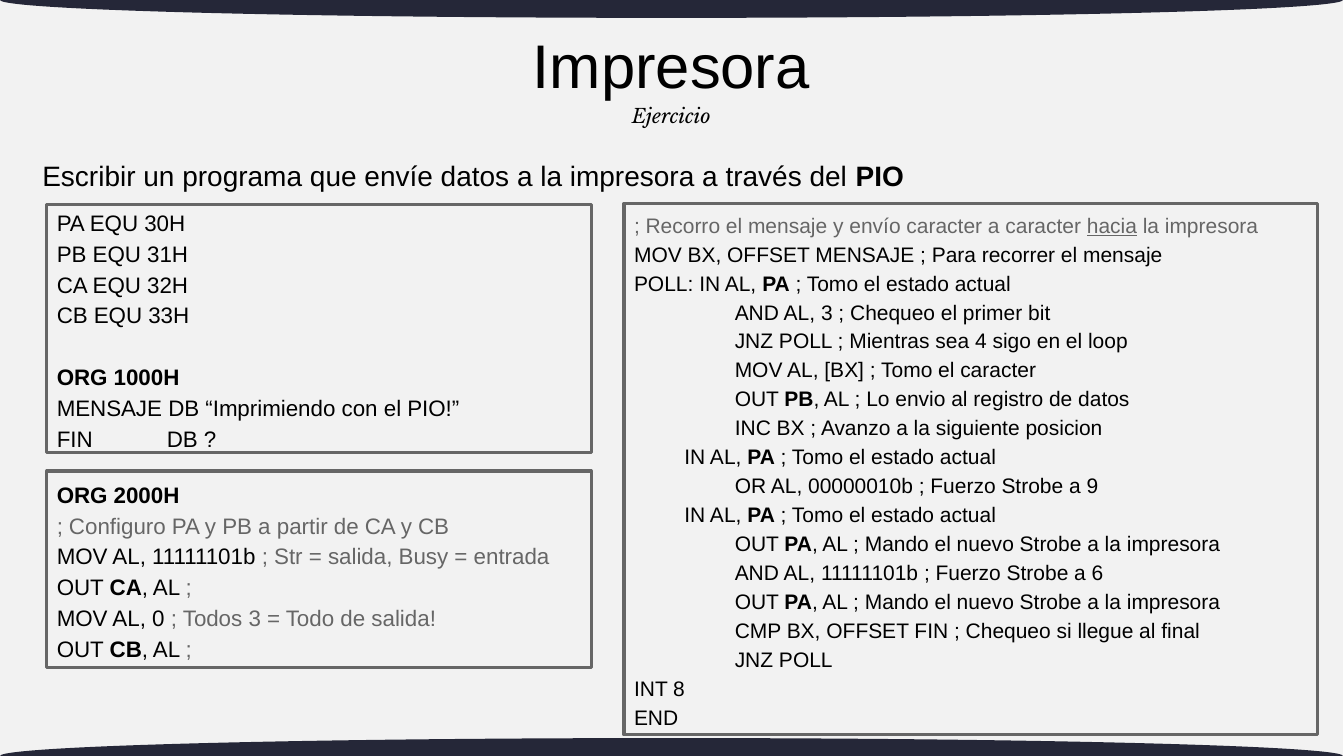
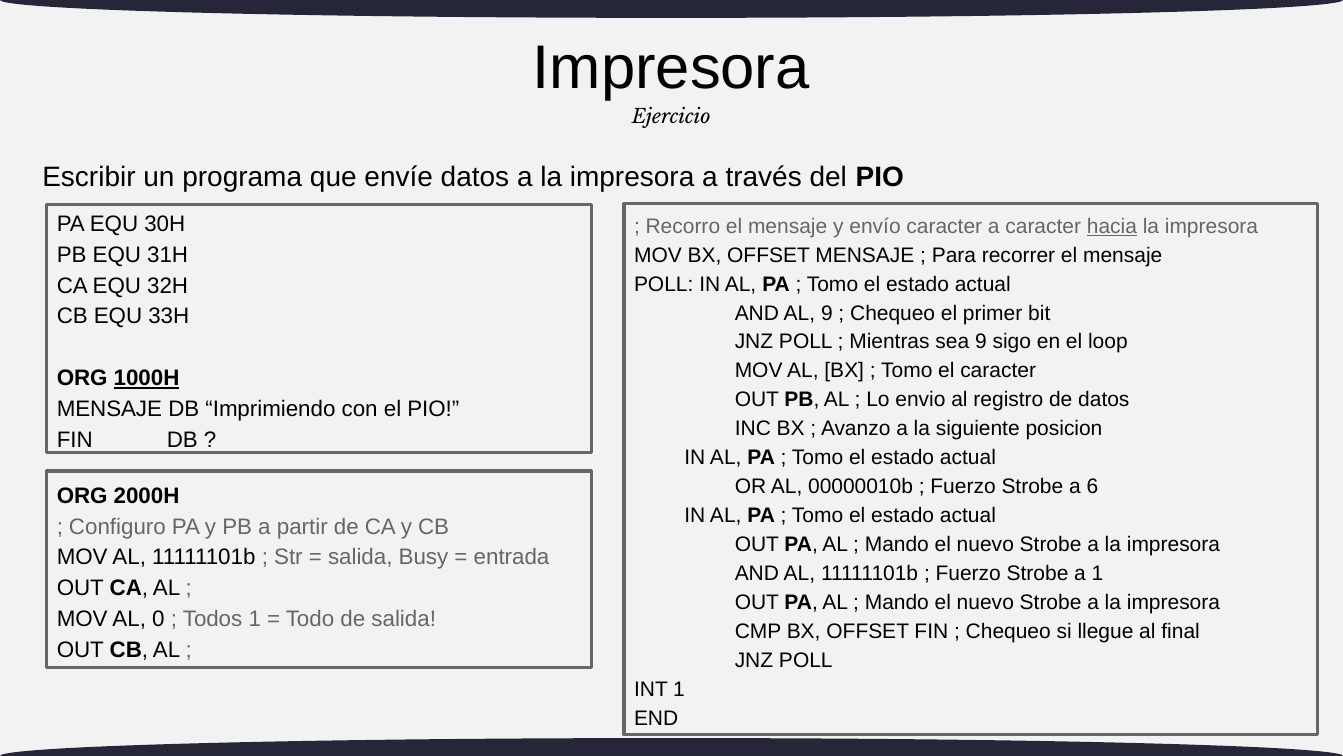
AL 3: 3 -> 9 (827, 313)
sea 4: 4 -> 9 (981, 342)
1000H underline: none -> present (147, 378)
9: 9 -> 6 (1092, 487)
a 6: 6 -> 1 (1098, 573)
Todos 3: 3 -> 1 (255, 619)
INT 8: 8 -> 1 (679, 689)
